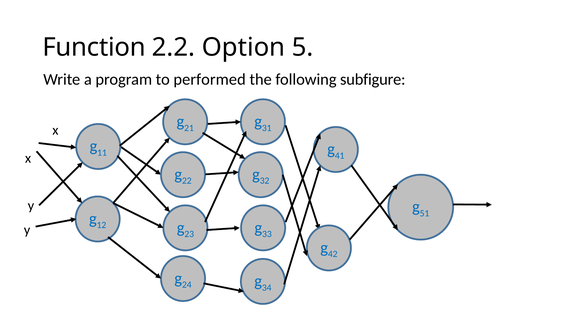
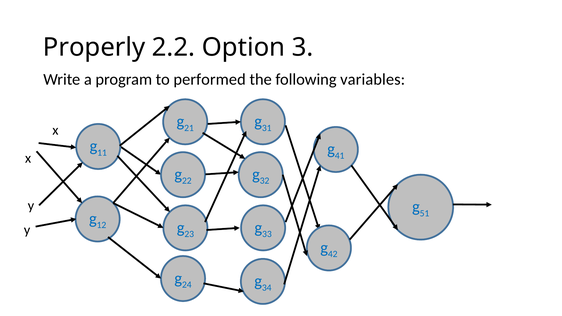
Function: Function -> Properly (94, 47)
5: 5 -> 3 (303, 47)
subfigure: subfigure -> variables (373, 80)
